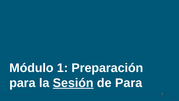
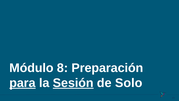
1: 1 -> 8 (62, 68)
para underline: none -> present (22, 83)
de Para: Para -> Solo (129, 83)
